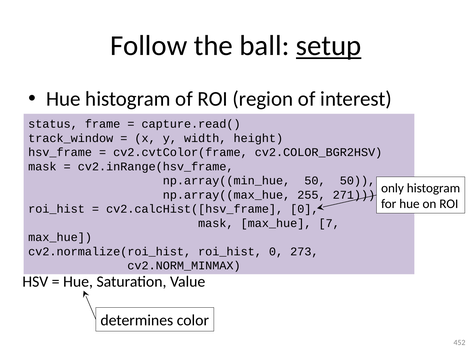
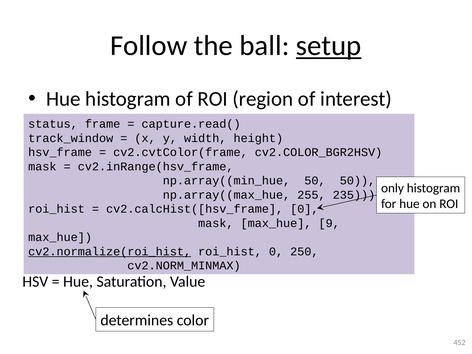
271: 271 -> 235 (354, 195)
7: 7 -> 9 (329, 223)
cv2.normalize(roi_hist underline: none -> present (110, 251)
273: 273 -> 250 (304, 251)
